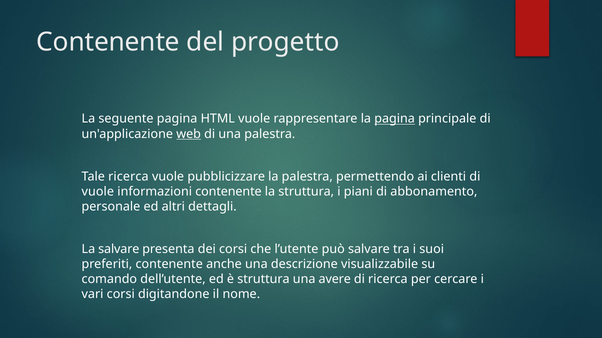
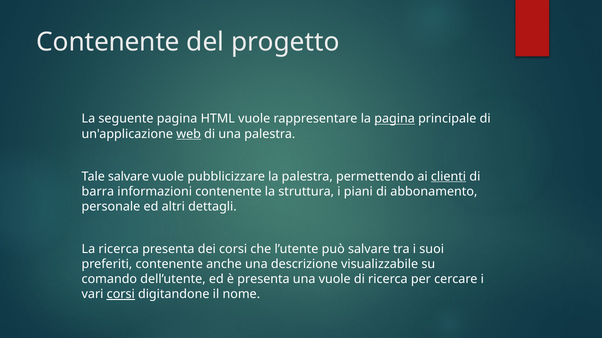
Tale ricerca: ricerca -> salvare (129, 177)
clienti underline: none -> present (449, 177)
vuole: vuole -> barra (98, 192)
La salvare: salvare -> ricerca (119, 250)
è struttura: struttura -> presenta (263, 280)
una avere: avere -> vuole (335, 280)
corsi underline: none -> present (121, 295)
